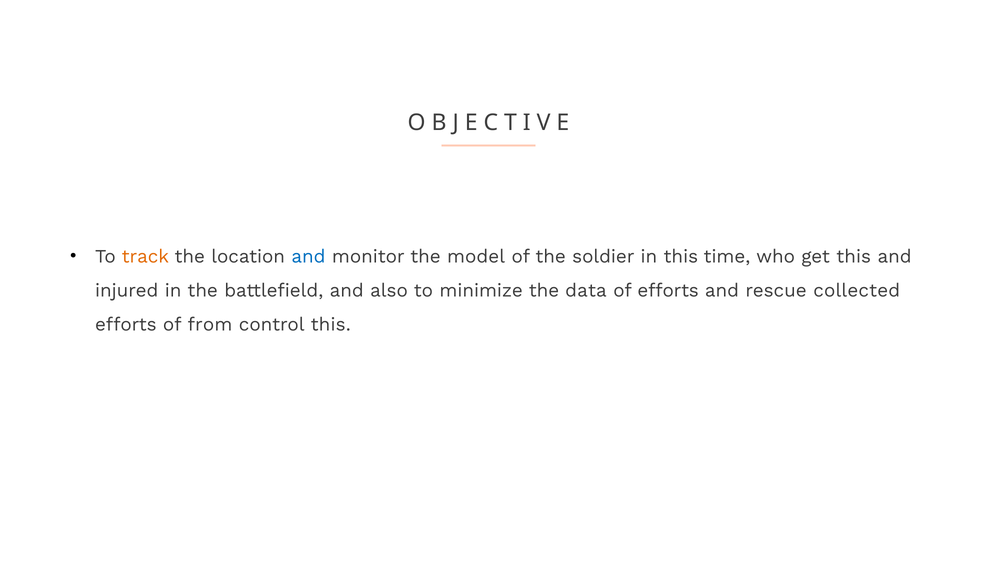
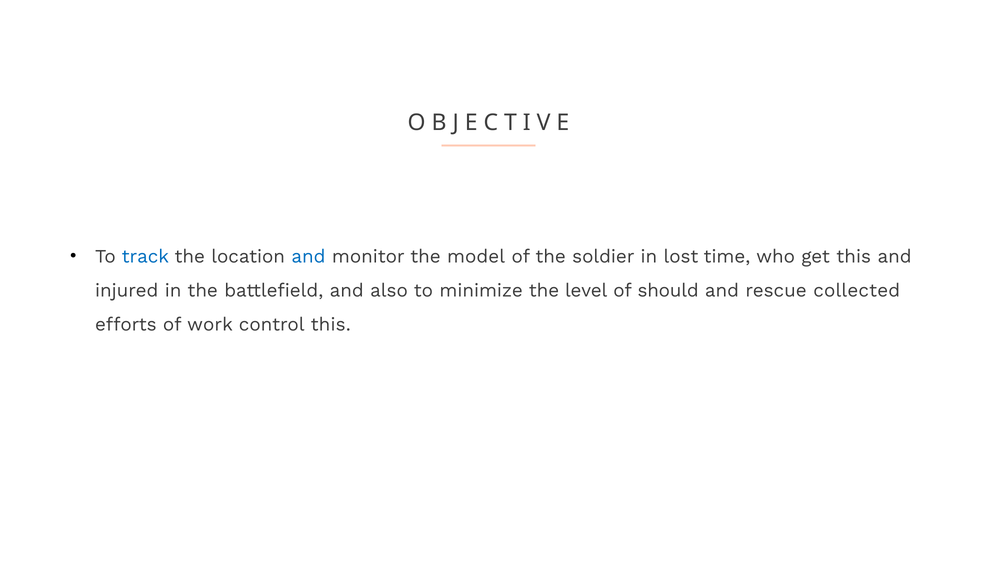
track colour: orange -> blue (145, 257)
in this: this -> lost (681, 257)
data: data -> level (586, 291)
of efforts: efforts -> should (668, 291)
from: from -> work (210, 325)
